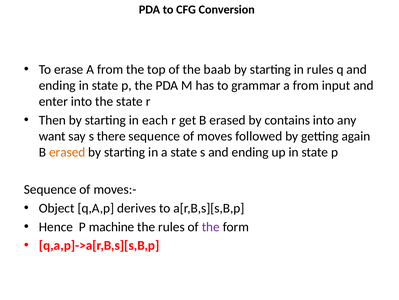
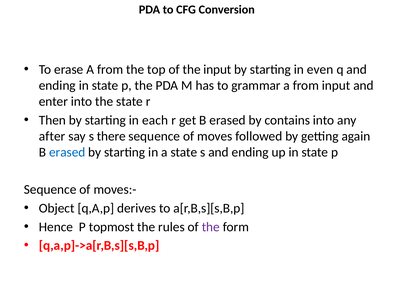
the baab: baab -> input (217, 69)
in rules: rules -> even (320, 69)
want: want -> after (52, 136)
erased colour: orange -> blue (67, 152)
machine: machine -> topmost (112, 226)
